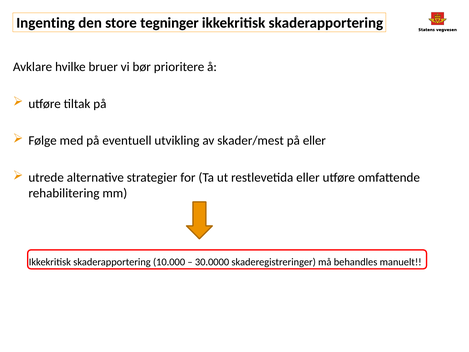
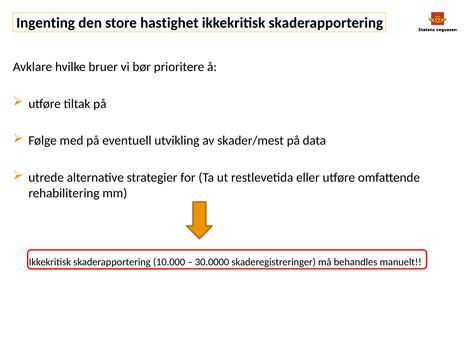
tegninger: tegninger -> hastighet (169, 23)
på eller: eller -> data (314, 141)
